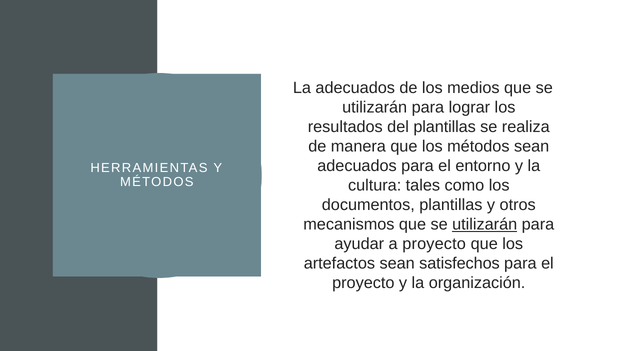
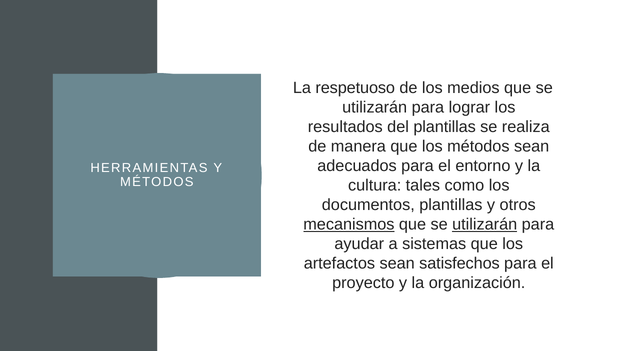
La adecuados: adecuados -> respetuoso (355, 88)
mecanismos underline: none -> present (349, 225)
a proyecto: proyecto -> sistemas (434, 244)
